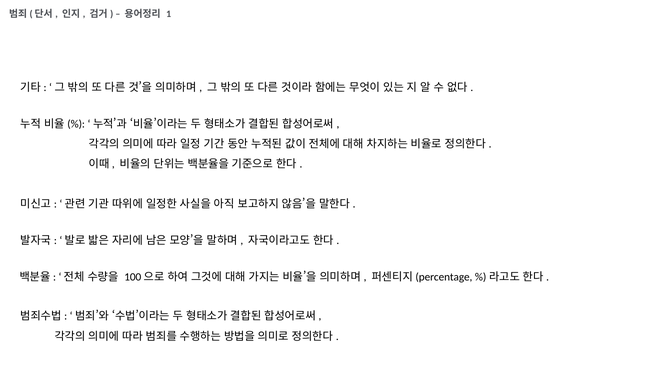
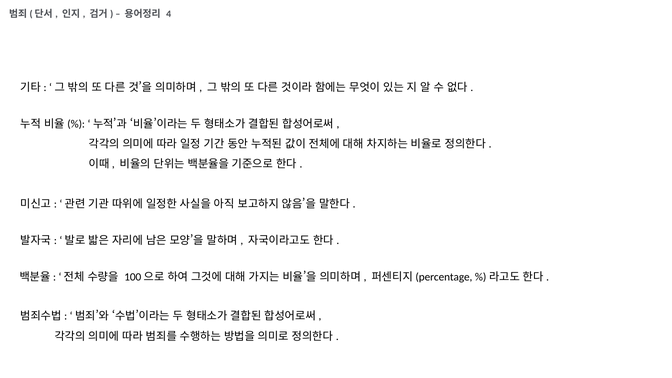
1: 1 -> 4 (169, 14)
